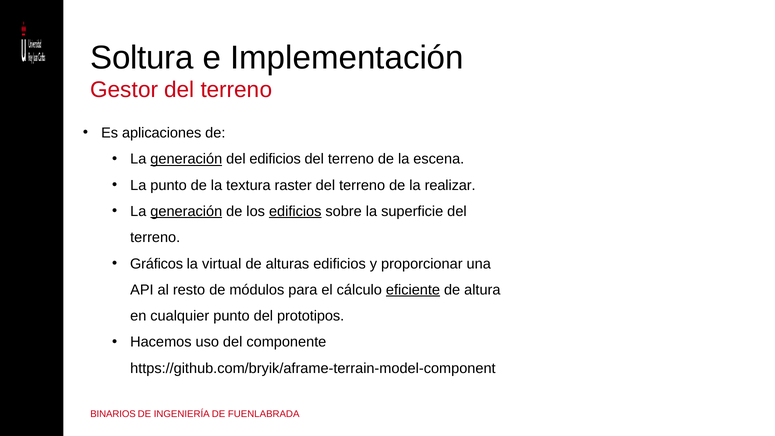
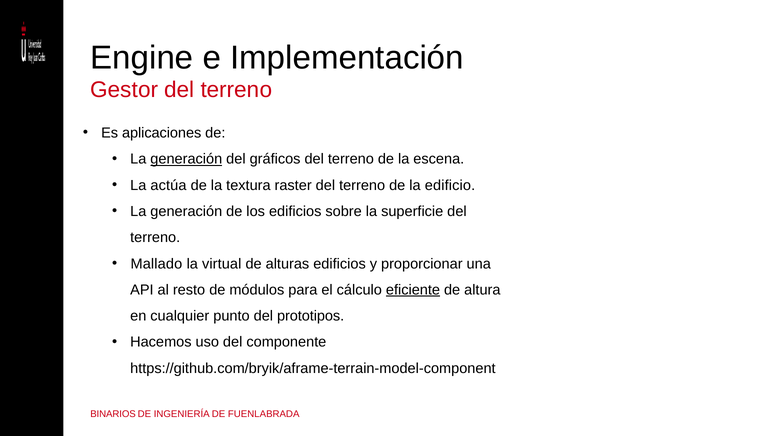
Soltura: Soltura -> Engine (142, 58)
del edificios: edificios -> gráficos (275, 159)
La punto: punto -> actúa (168, 185)
realizar: realizar -> edificio (450, 185)
generación underline: present -> none (186, 211)
edificios underline: present -> none (295, 211)
Gráficos: Gráficos -> Mallado (156, 264)
